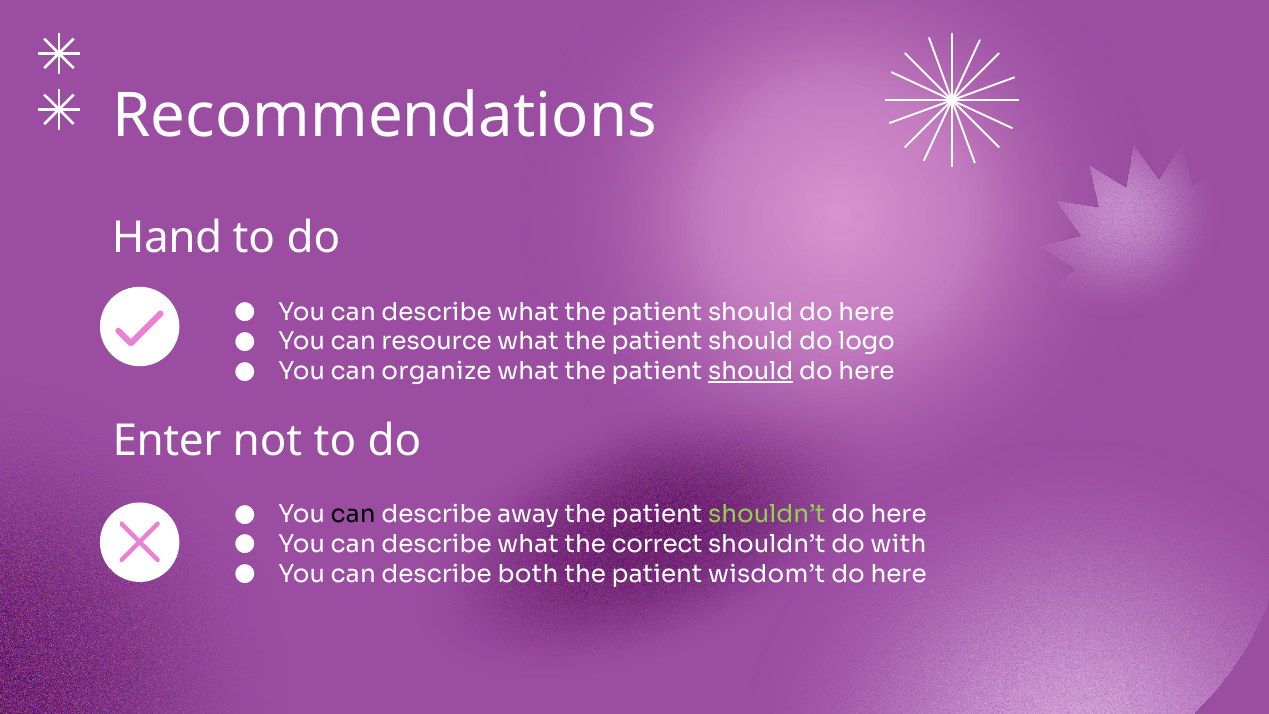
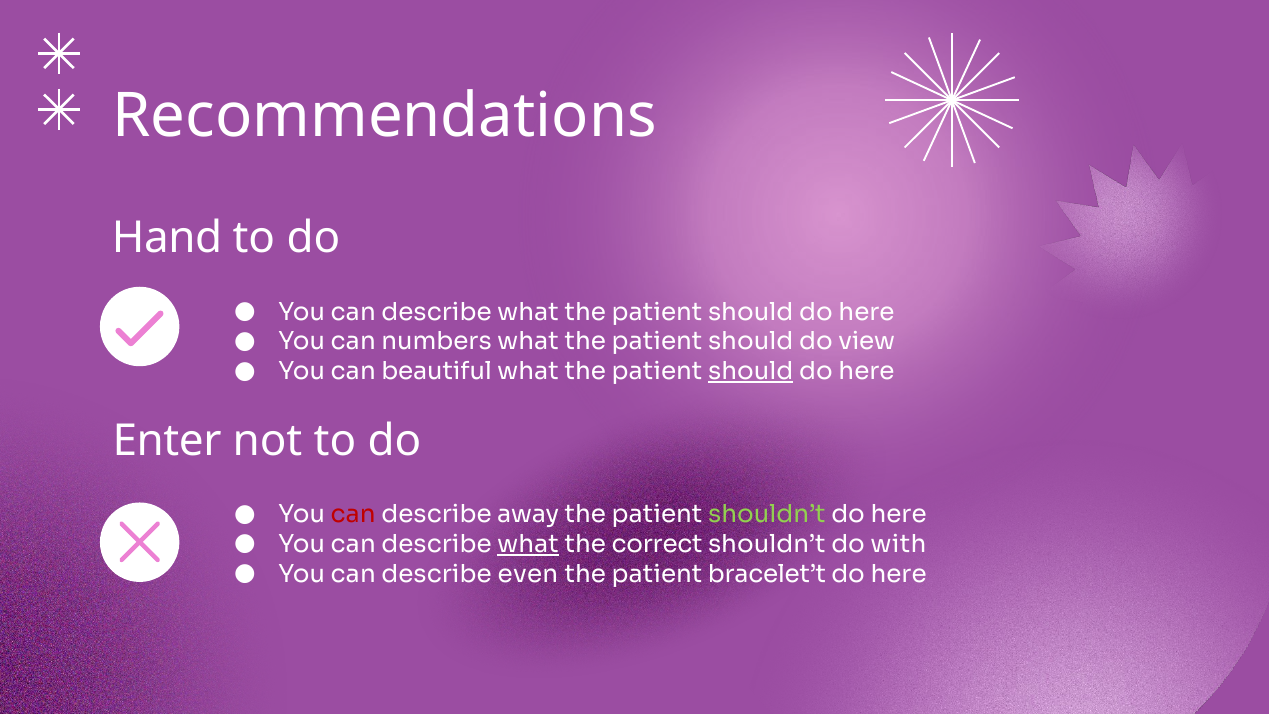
resource: resource -> numbers (437, 342)
logo: logo -> view (867, 342)
organize: organize -> beautiful (437, 371)
can colour: black -> red (353, 515)
what underline: none -> present (528, 544)
both: both -> even (528, 574)
wisdom’t: wisdom’t -> bracelet’t (767, 574)
